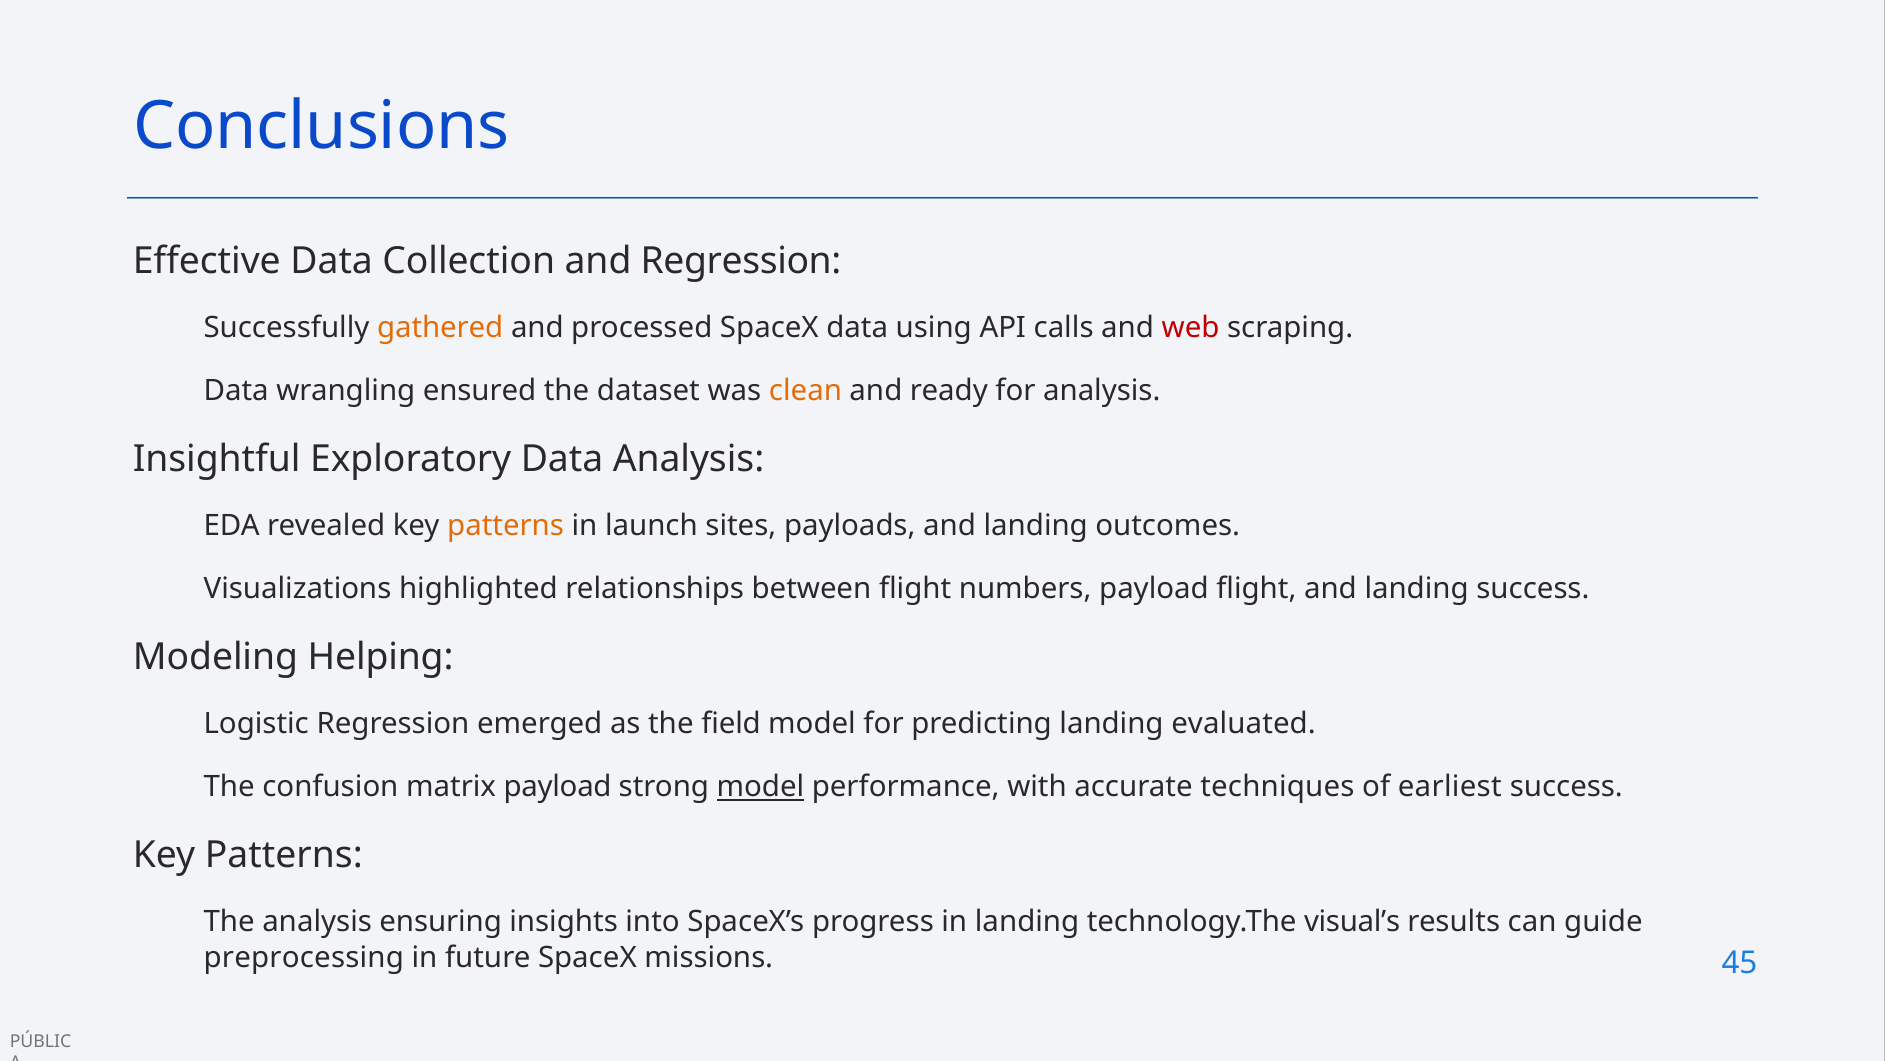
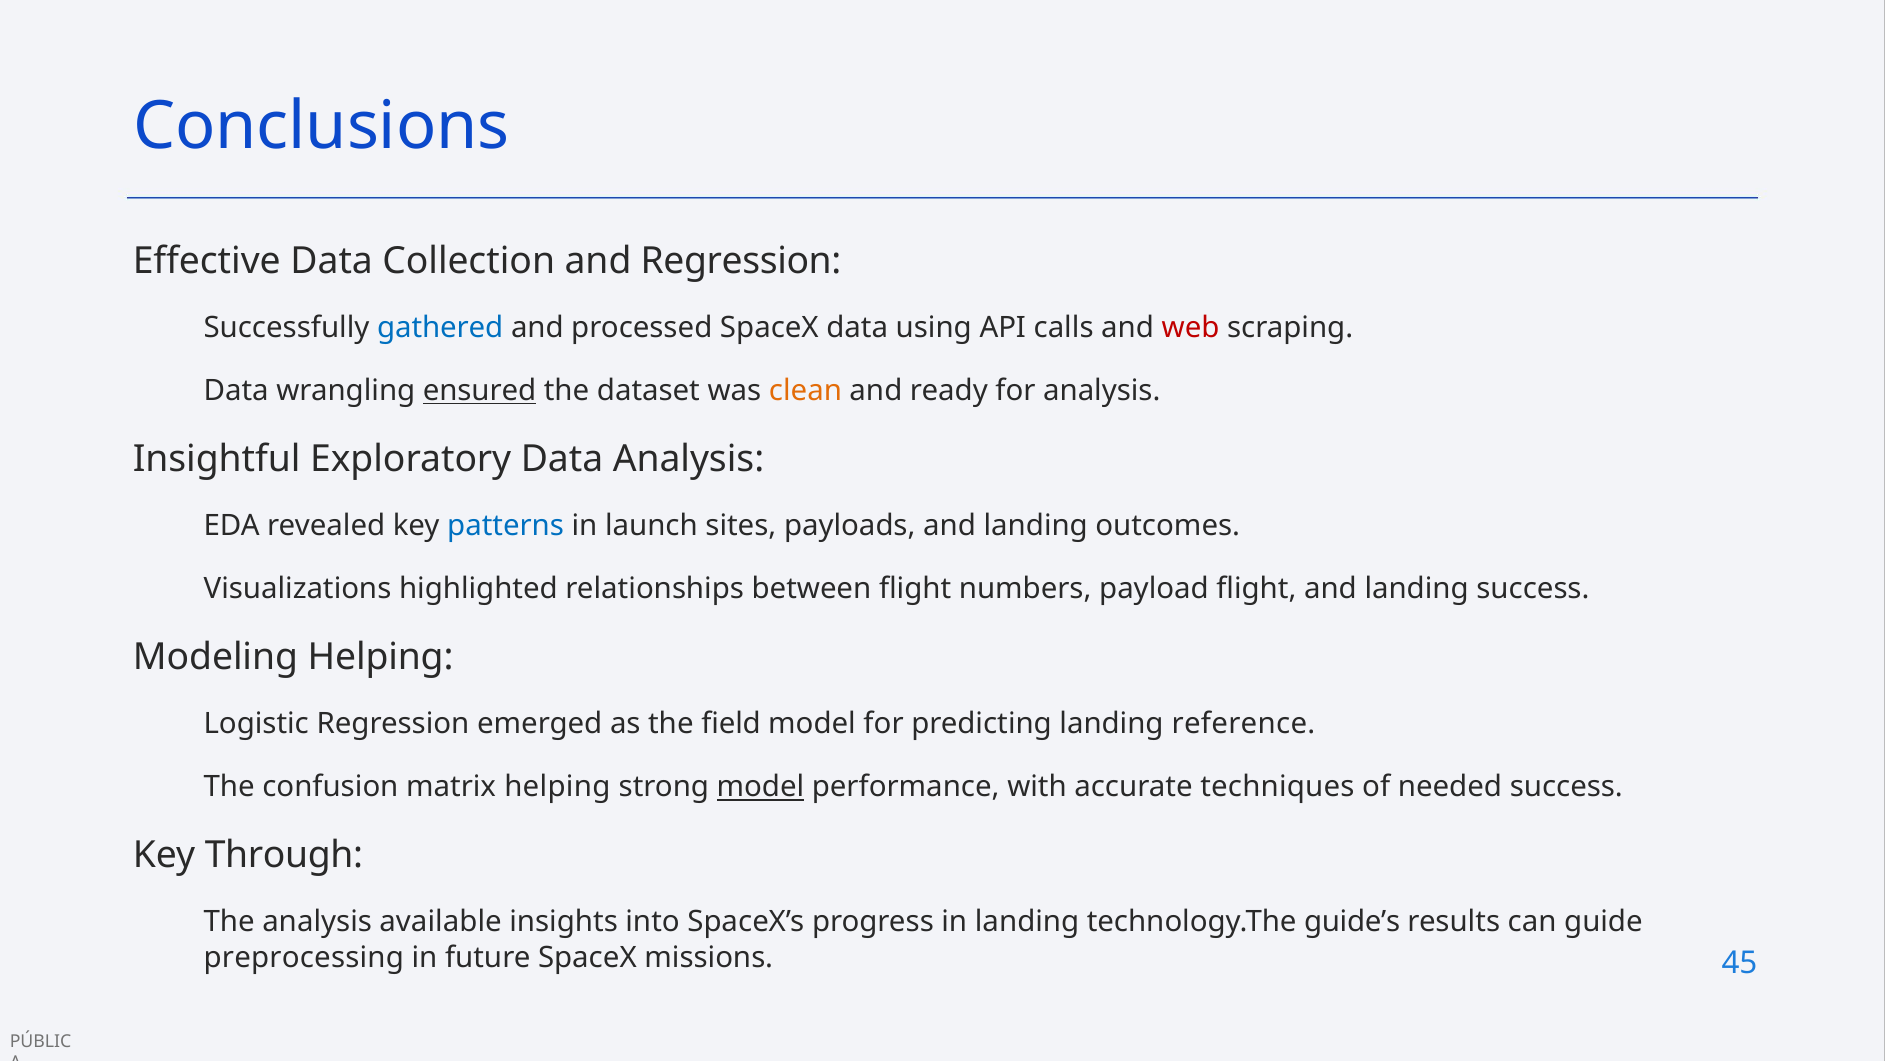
gathered colour: orange -> blue (440, 328)
ensured underline: none -> present (480, 391)
patterns colour: orange -> blue (506, 526)
evaluated: evaluated -> reference (1243, 724)
matrix payload: payload -> helping (557, 786)
earliest: earliest -> needed (1450, 786)
Patterns: Patterns -> Through (284, 855)
ensuring: ensuring -> available (441, 922)
visual’s: visual’s -> guide’s (1352, 922)
